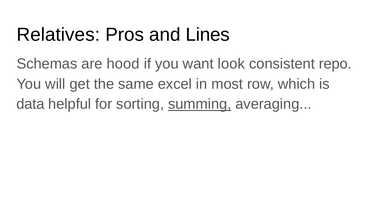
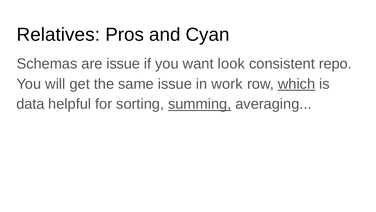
Lines: Lines -> Cyan (208, 35)
are hood: hood -> issue (123, 64)
same excel: excel -> issue (175, 84)
most: most -> work (227, 84)
which underline: none -> present (297, 84)
